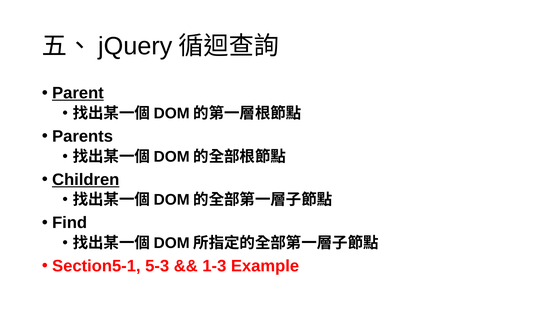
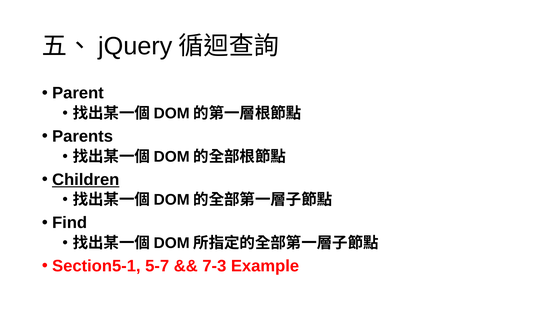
Parent underline: present -> none (78, 93)
5-3: 5-3 -> 5-7 (157, 266)
1-3: 1-3 -> 7-3 (214, 266)
